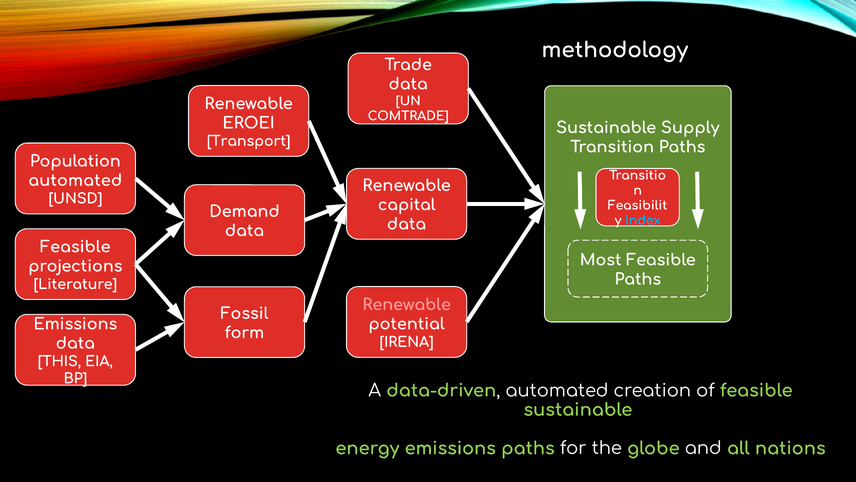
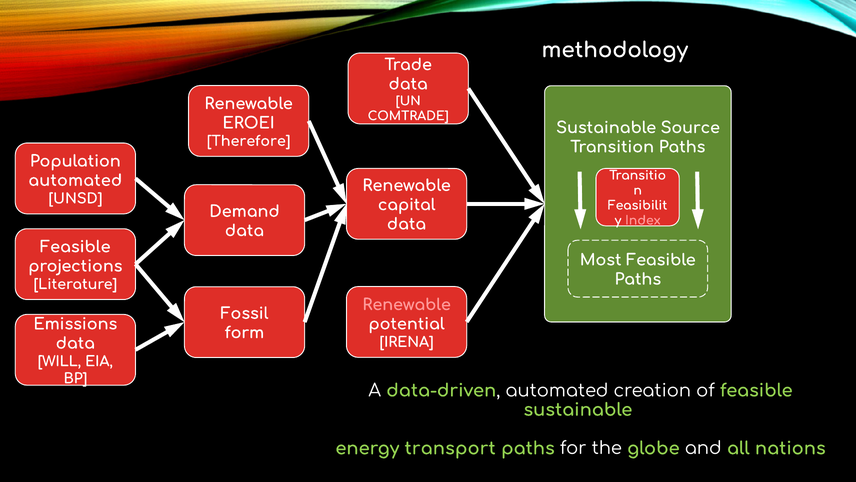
Supply: Supply -> Source (690, 128)
Transport: Transport -> Therefore (249, 141)
Index colour: light blue -> pink (643, 220)
THIS: THIS -> WILL (59, 361)
energy emissions: emissions -> transport (450, 448)
